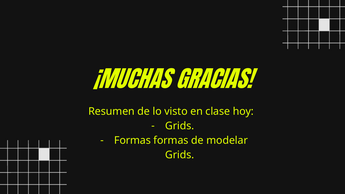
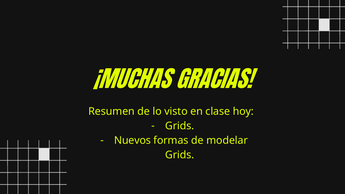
Formas: Formas -> Nuevos (133, 140)
